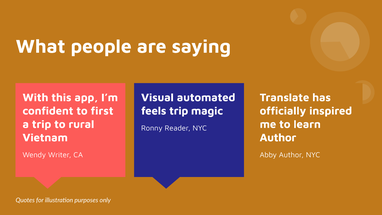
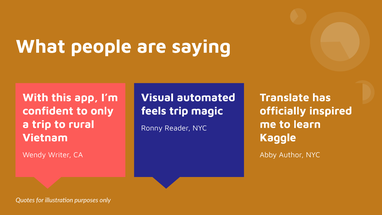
to first: first -> only (102, 111)
Author: Author -> Kaggle (278, 138)
